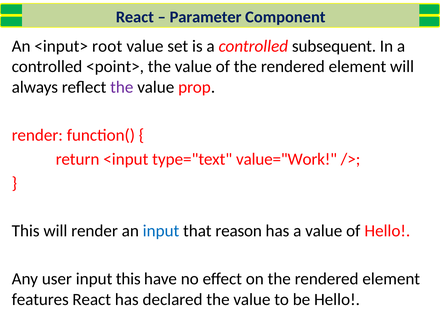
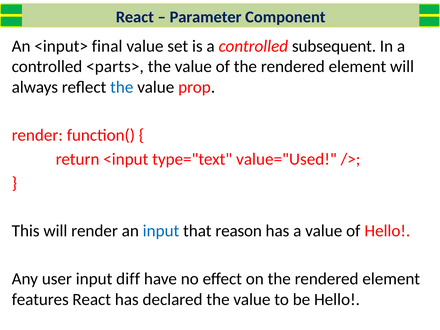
root: root -> final (107, 46)
<point>: <point> -> <parts> (115, 67)
the colour: purple -> blue (122, 87)
value="Work: value="Work -> value="Used (286, 159)
input this: this -> diff (128, 279)
